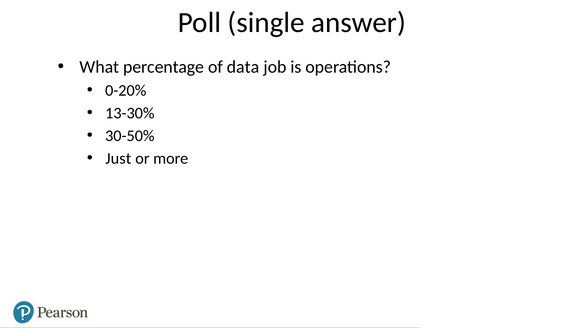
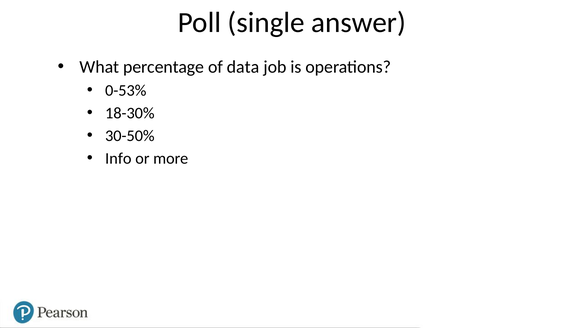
0-20%: 0-20% -> 0-53% (126, 90)
13-30%: 13-30% -> 18-30% (130, 113)
Just: Just -> Info (118, 158)
